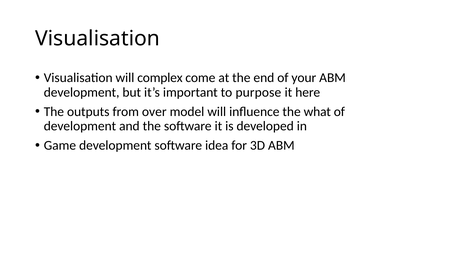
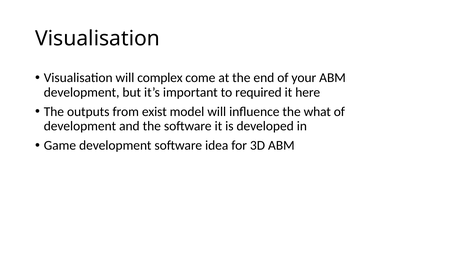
purpose: purpose -> required (258, 92)
over: over -> exist (154, 112)
